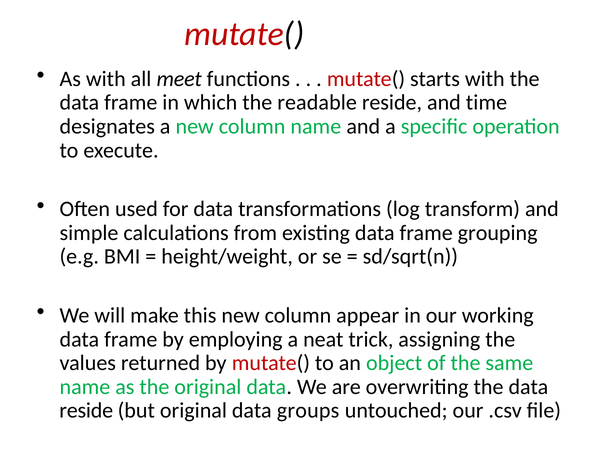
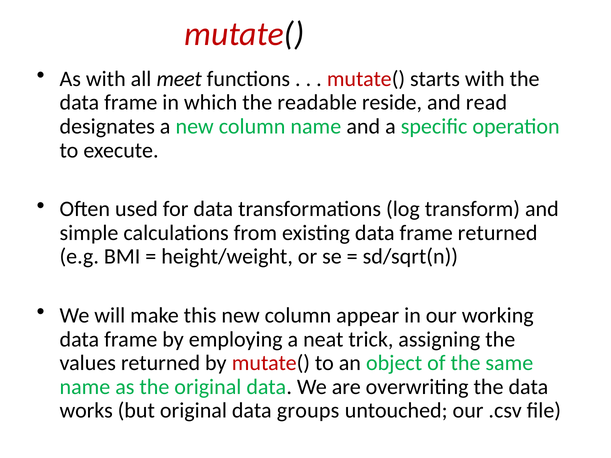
time: time -> read (486, 103)
frame grouping: grouping -> returned (498, 233)
reside: reside -> works (86, 411)
